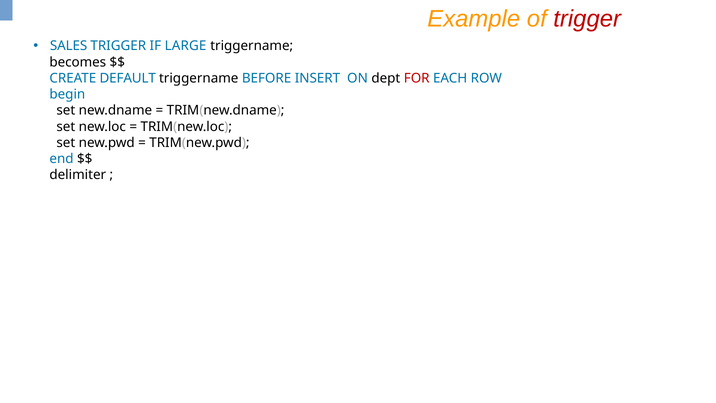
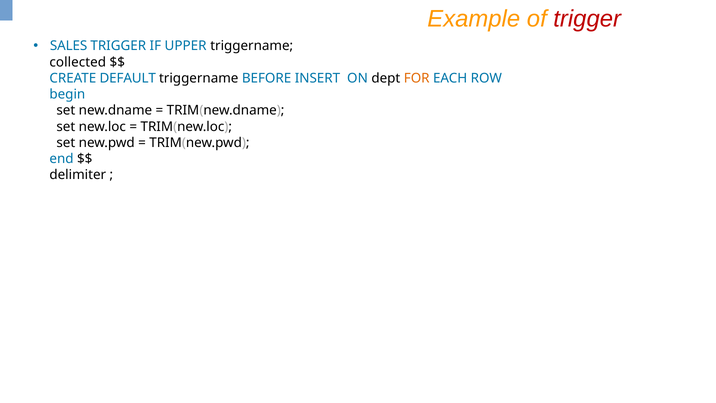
LARGE: LARGE -> UPPER (186, 46)
becomes: becomes -> collected (78, 62)
FOR colour: red -> orange (417, 78)
